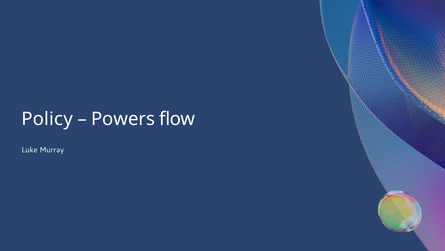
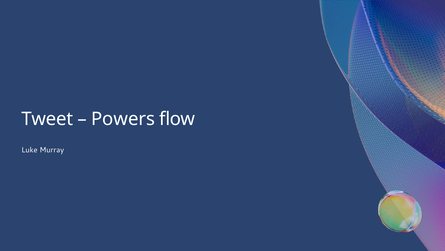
Policy: Policy -> Tweet (47, 119)
